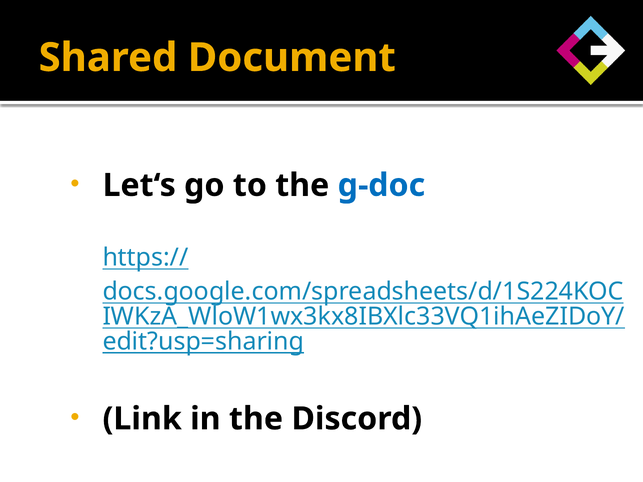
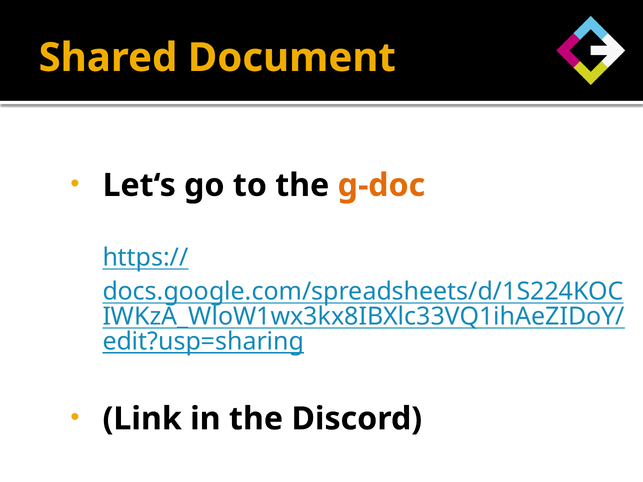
g-doc colour: blue -> orange (381, 185)
